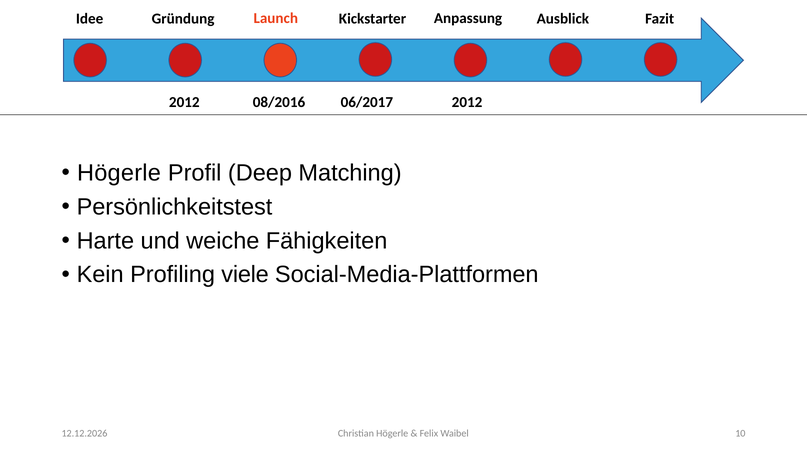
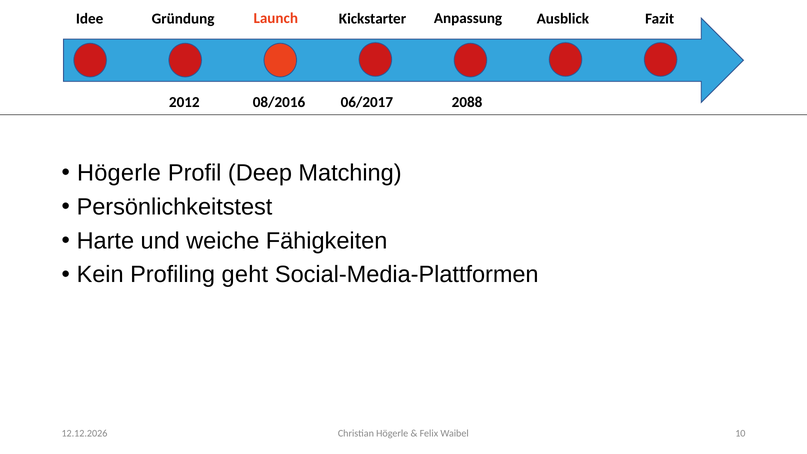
2012: 2012 -> 2088 (467, 102)
viele: viele -> geht (245, 275)
